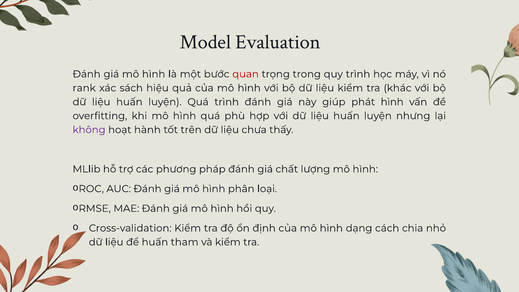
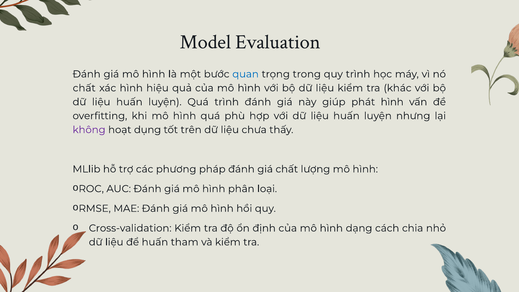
quan colour: red -> blue (246, 74)
rank: rank -> chất (84, 88)
xác sách: sách -> hình (131, 88)
hành: hành -> dụng (148, 130)
